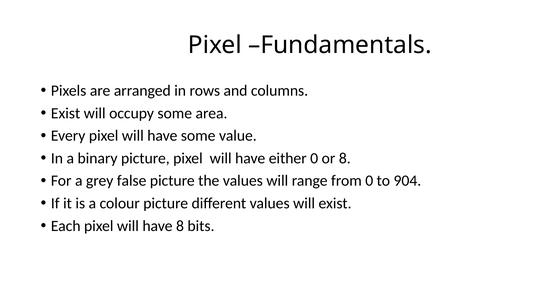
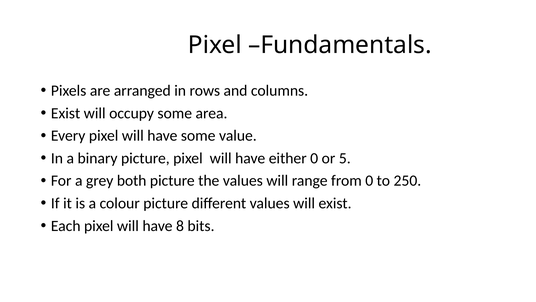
or 8: 8 -> 5 (345, 158)
false: false -> both (132, 181)
904: 904 -> 250 (407, 181)
